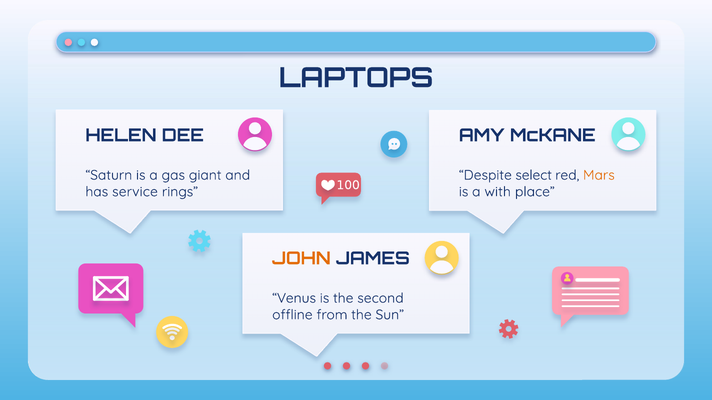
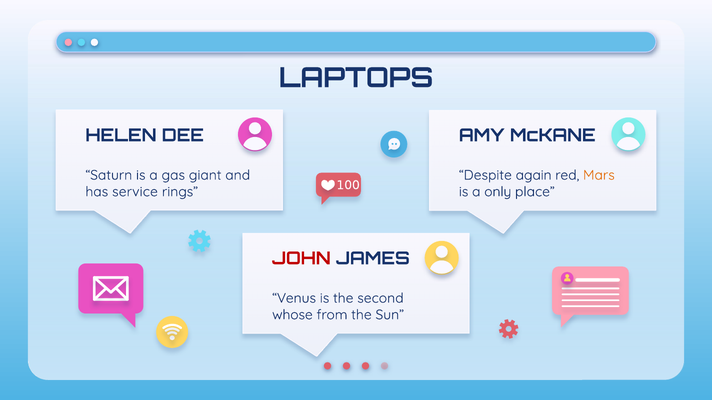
select: select -> again (534, 175)
with: with -> only (498, 192)
JOHN colour: orange -> red (301, 259)
offline: offline -> whose (292, 315)
